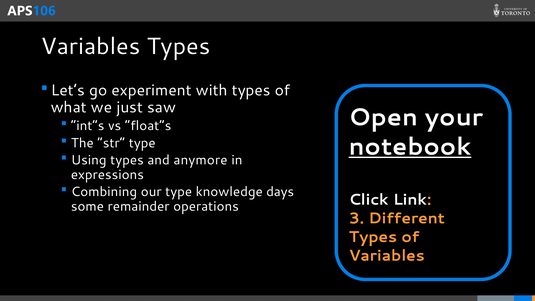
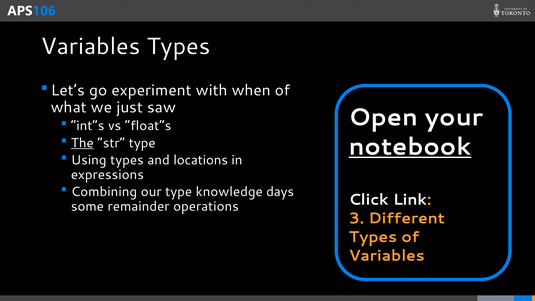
with types: types -> when (251, 90)
The underline: none -> present (82, 143)
anymore: anymore -> locations (201, 160)
